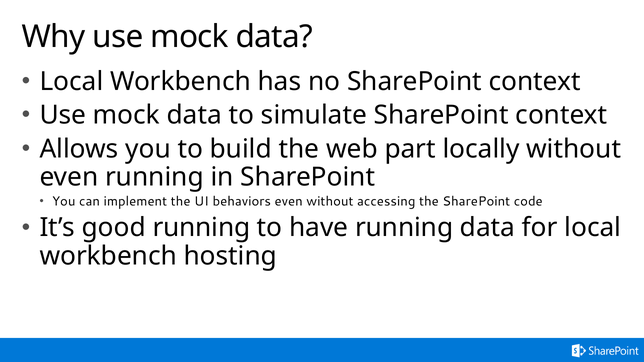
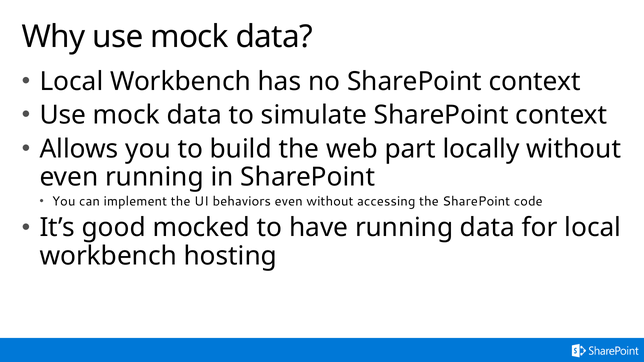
good running: running -> mocked (201, 228)
